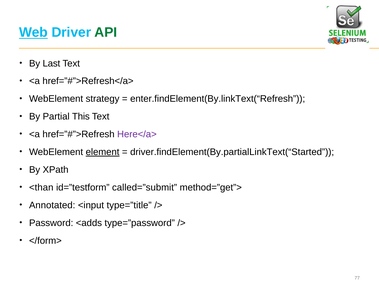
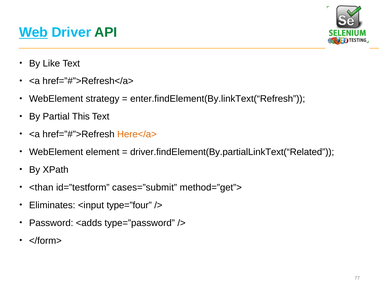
Last: Last -> Like (51, 63)
Here</a> colour: purple -> orange (137, 134)
element underline: present -> none (103, 152)
driver.findElement(By.partialLinkText(“Started: driver.findElement(By.partialLinkText(“Started -> driver.findElement(By.partialLinkText(“Related (232, 152)
called=”submit: called=”submit -> cases=”submit (145, 187)
Annotated: Annotated -> Eliminates (52, 205)
type=”title: type=”title -> type=”four (129, 205)
